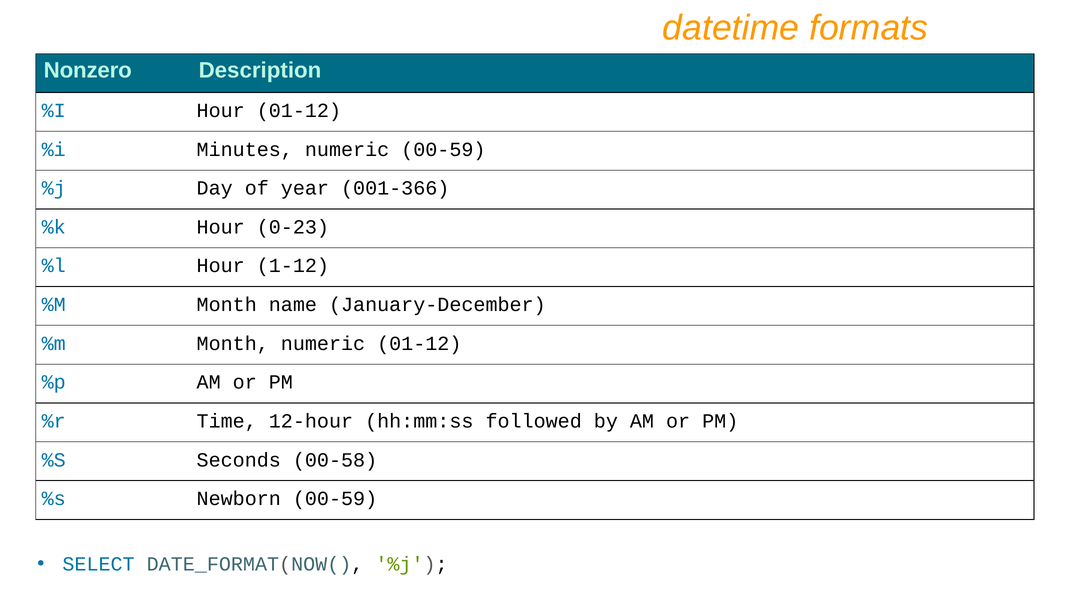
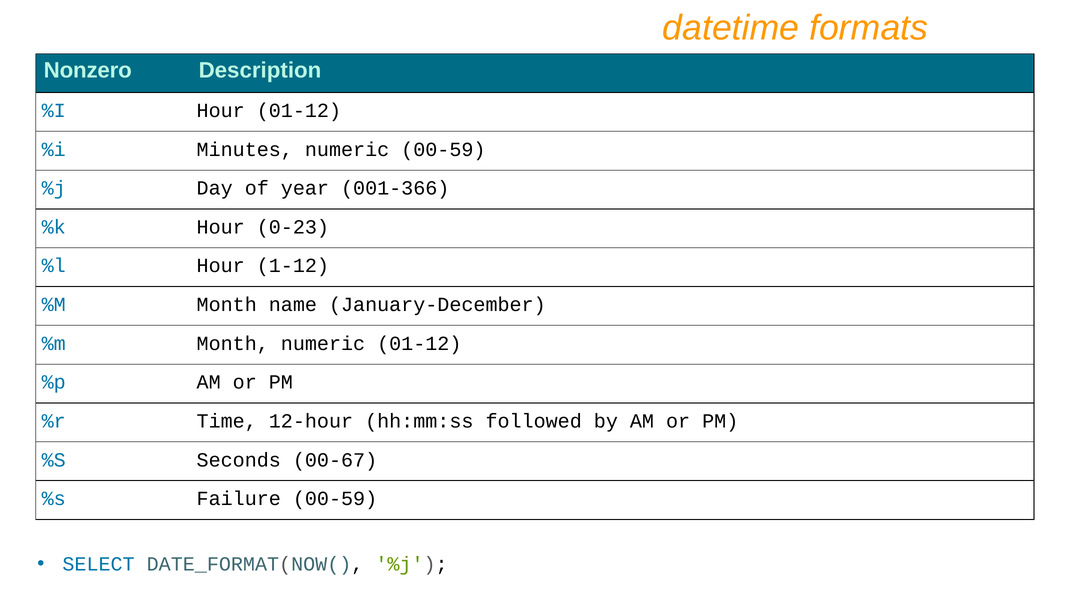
00-58: 00-58 -> 00-67 (335, 460)
Newborn: Newborn -> Failure (239, 499)
